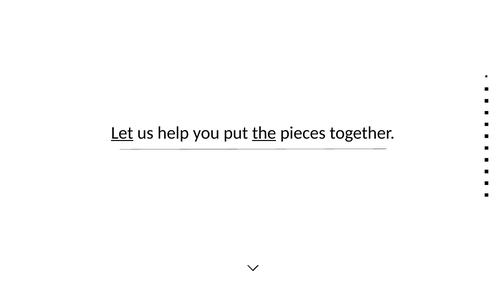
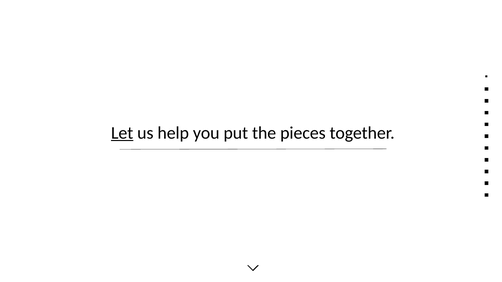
the underline: present -> none (264, 133)
